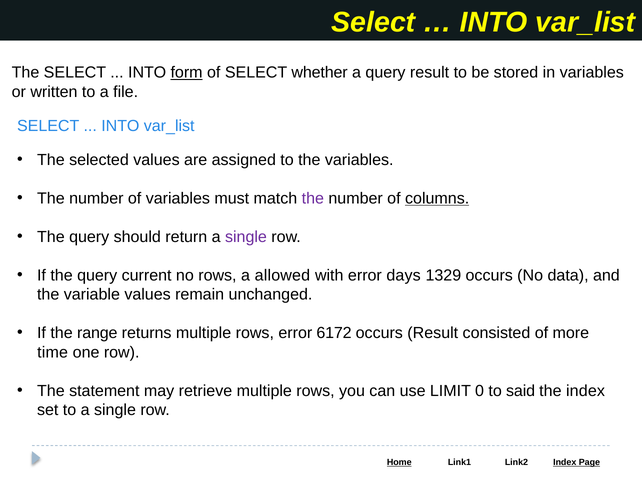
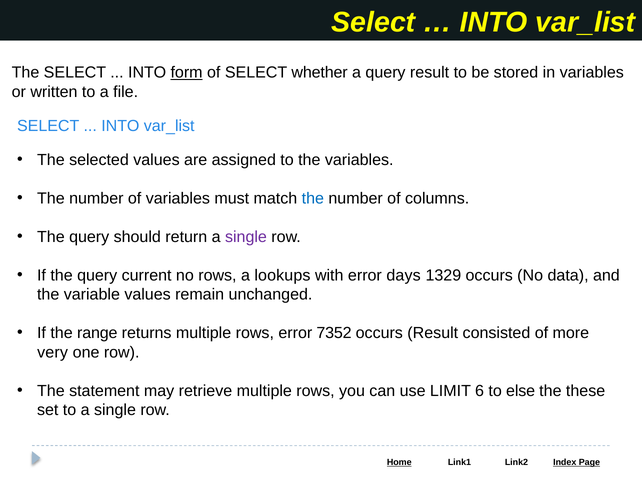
the colour: purple -> blue (313, 199)
columns underline: present -> none (437, 199)
allowed: allowed -> lookups (282, 276)
6172: 6172 -> 7352 (334, 333)
time: time -> very (53, 353)
0: 0 -> 6 (480, 391)
said: said -> else (521, 391)
the index: index -> these (586, 391)
